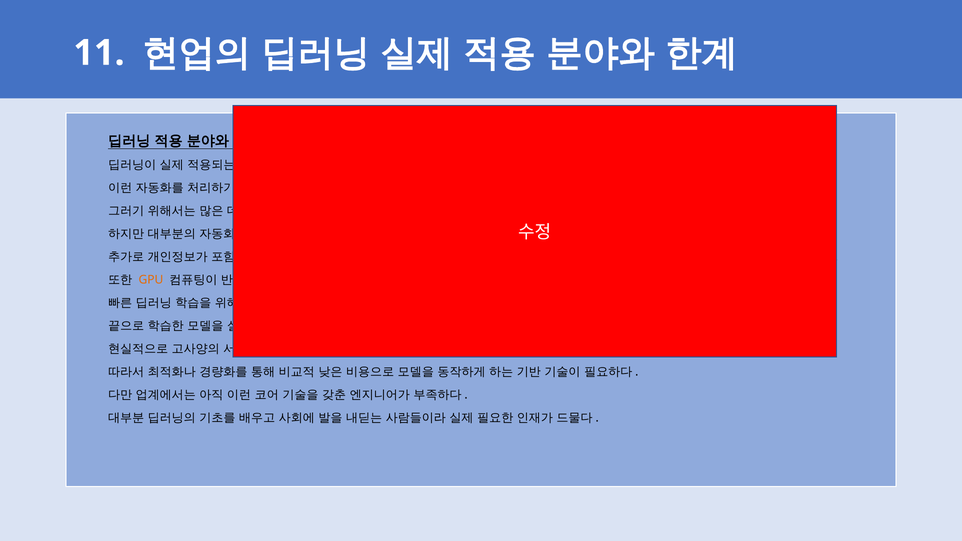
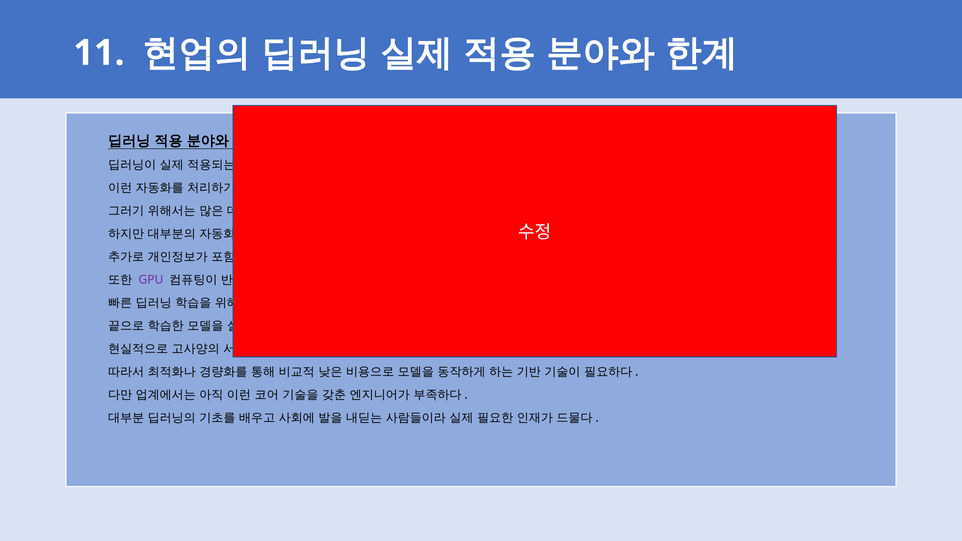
GPU colour: orange -> purple (151, 280)
